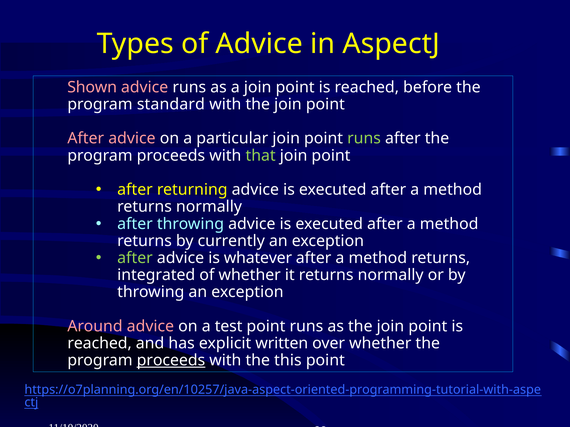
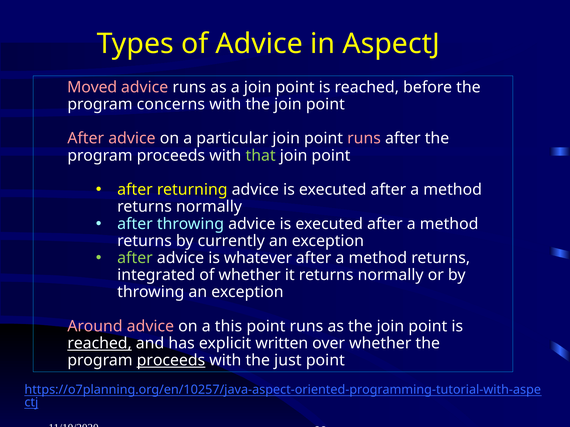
Shown: Shown -> Moved (92, 87)
standard: standard -> concerns (171, 104)
runs colour: light green -> pink (364, 139)
test: test -> this (229, 327)
reached underline: none -> present (100, 344)
this: this -> just (288, 361)
